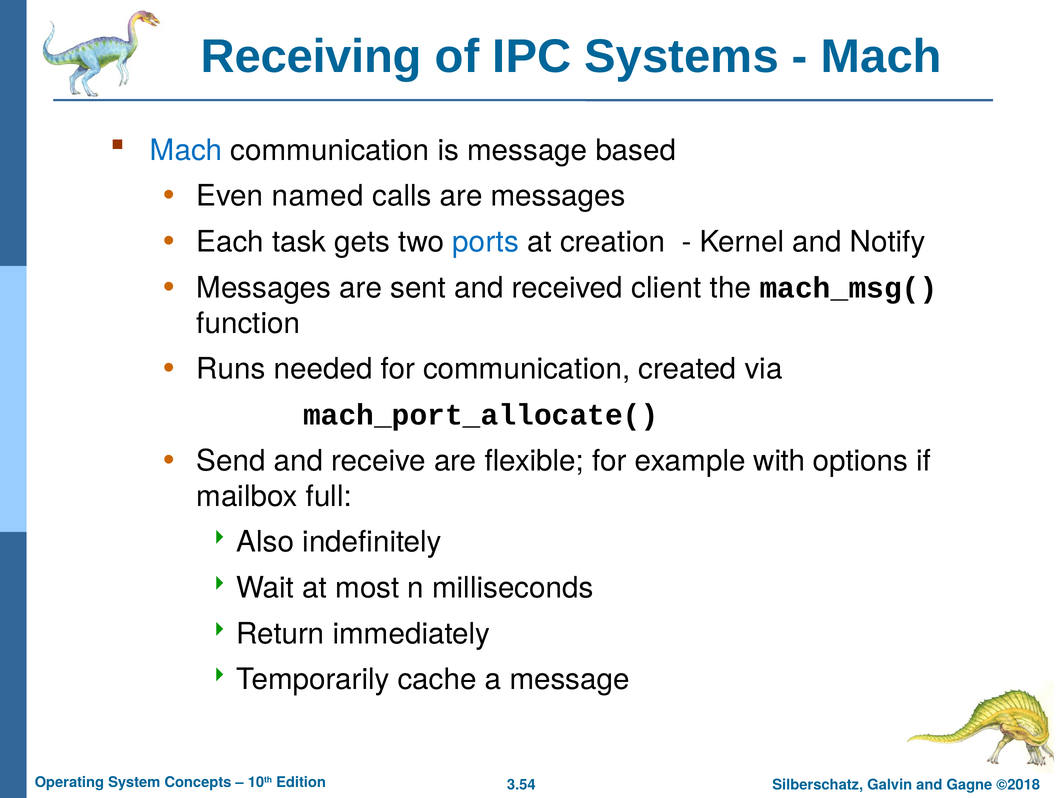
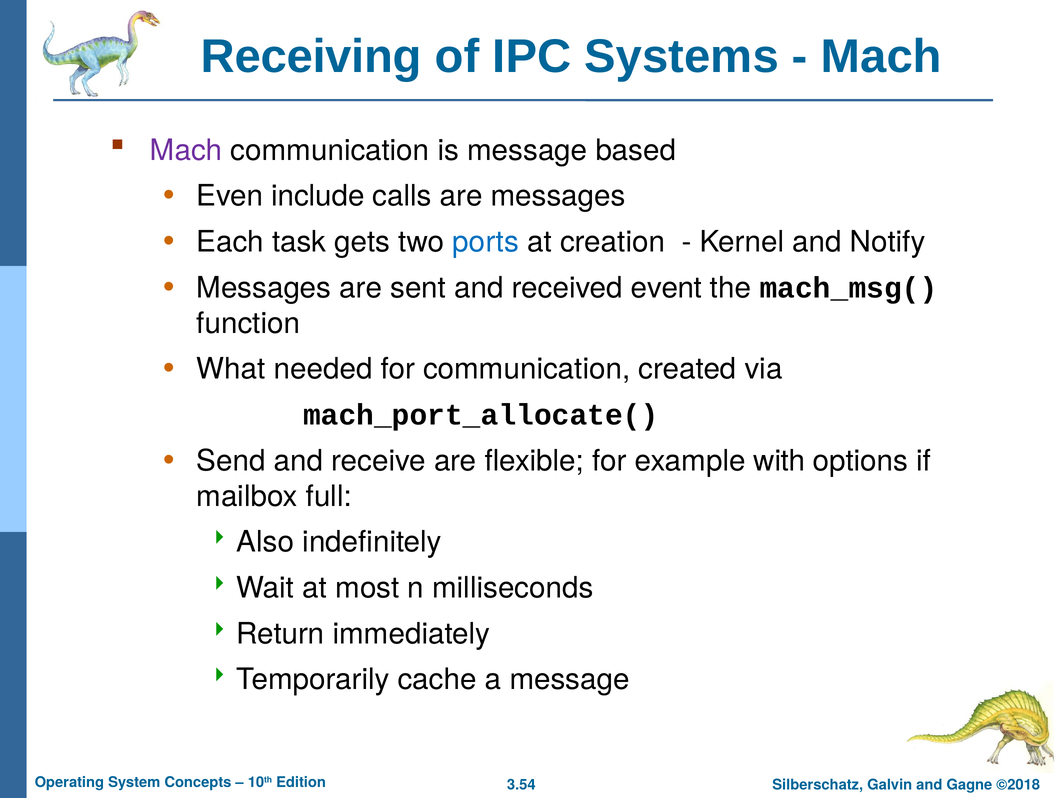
Mach colour: blue -> purple (186, 150)
named: named -> include (318, 196)
client: client -> event (667, 288)
Runs: Runs -> What (231, 369)
